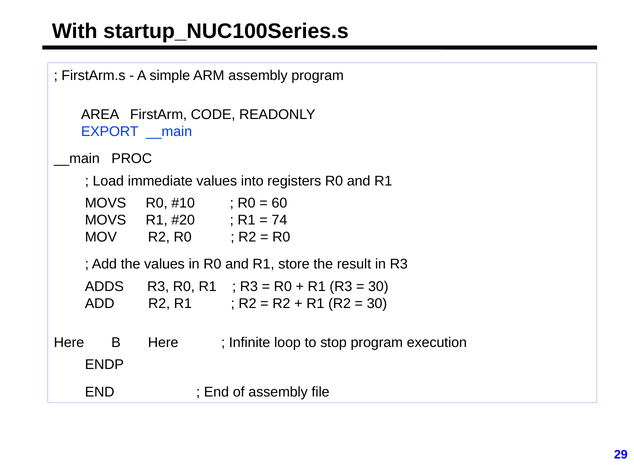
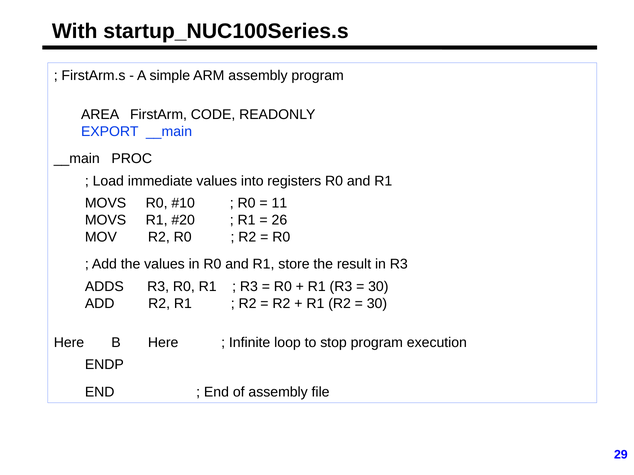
60: 60 -> 11 (279, 203)
74: 74 -> 26 (279, 220)
